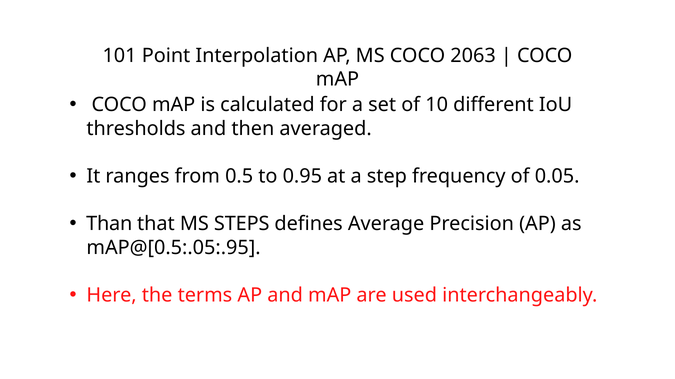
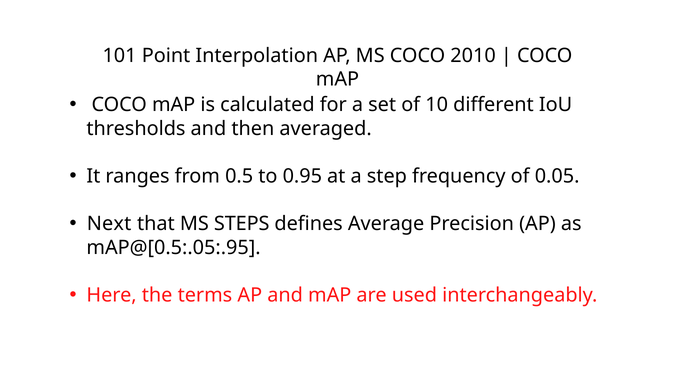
2063: 2063 -> 2010 (473, 56)
Than: Than -> Next (109, 224)
